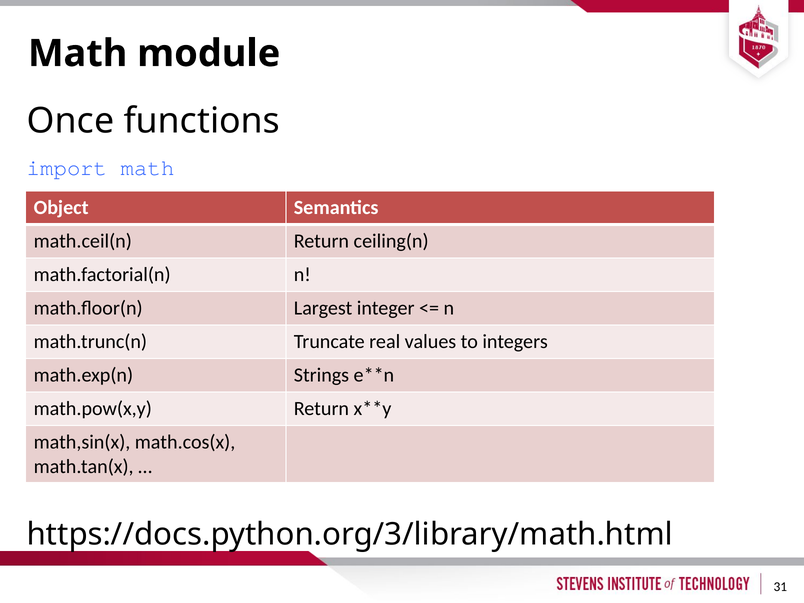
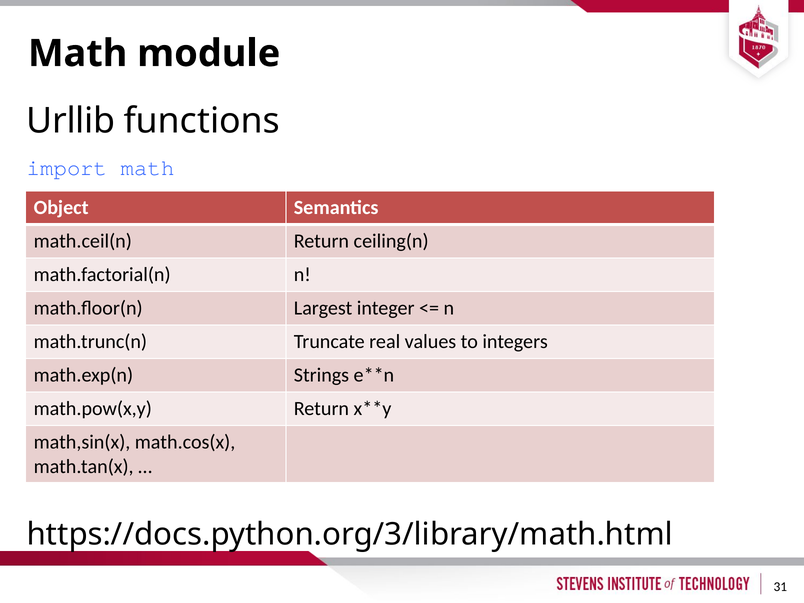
Once: Once -> Urllib (71, 121)
